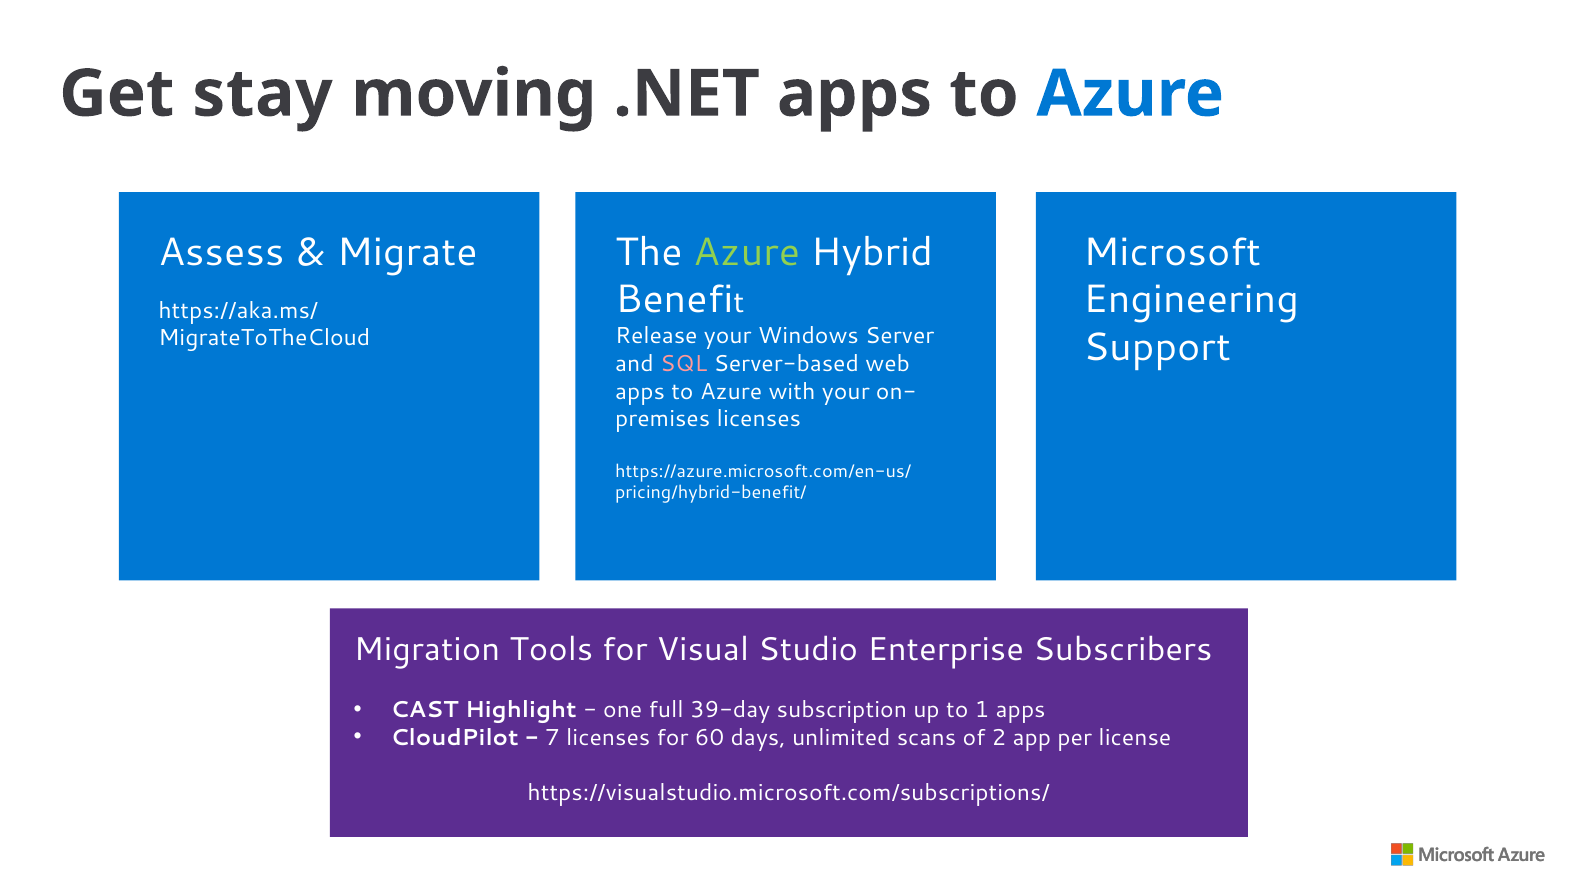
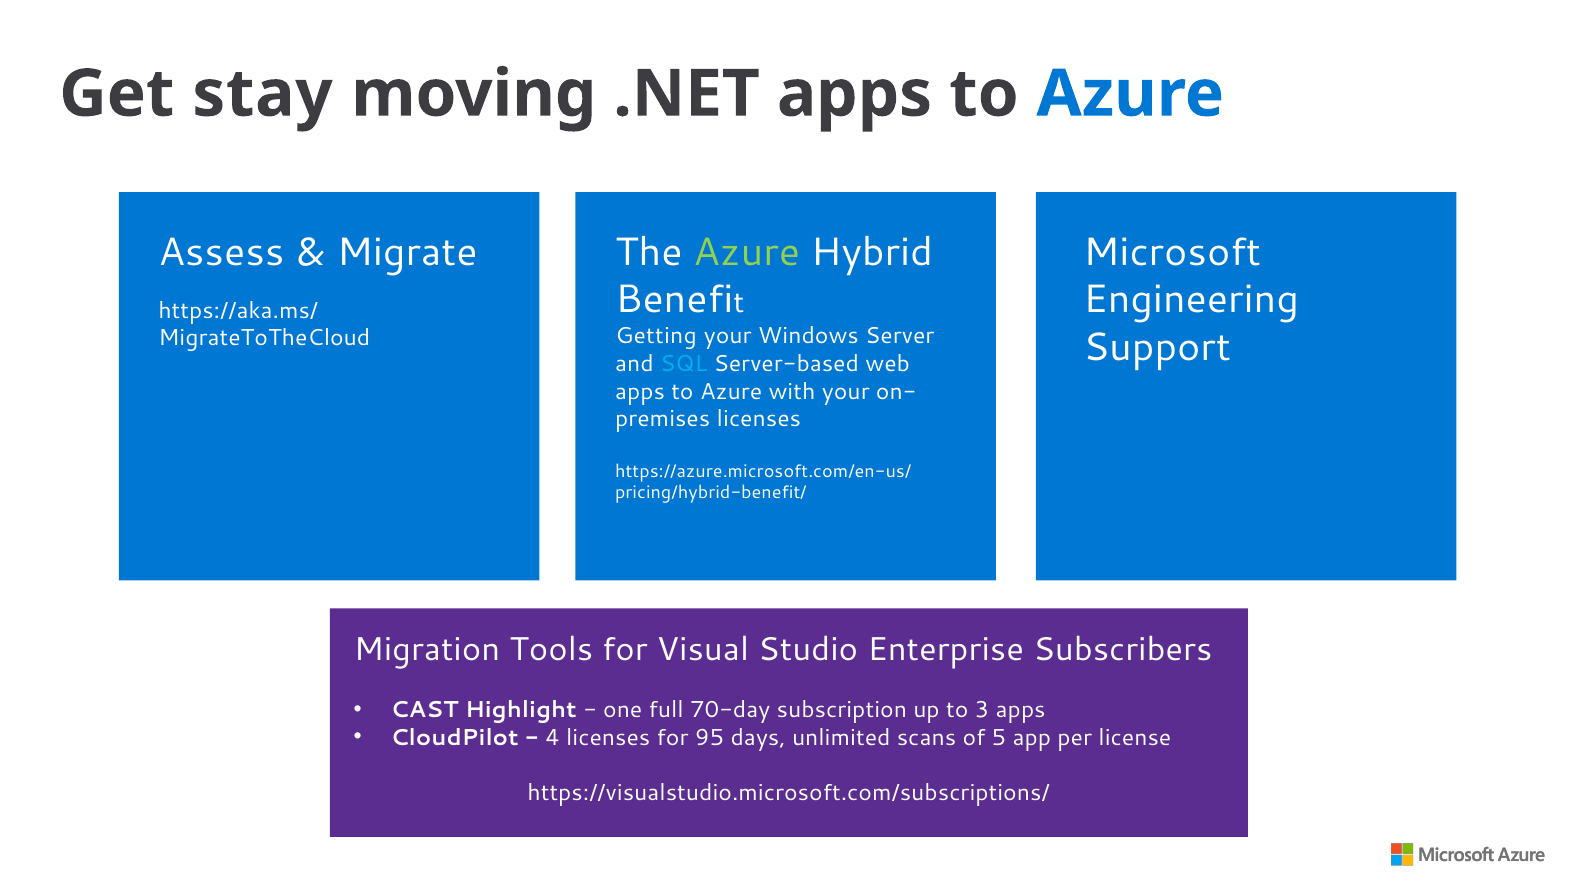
Release: Release -> Getting (656, 336)
SQL colour: pink -> light blue (684, 364)
39-day: 39-day -> 70-day (730, 710)
1: 1 -> 3 (982, 710)
7: 7 -> 4 (552, 737)
60: 60 -> 95 (709, 737)
2: 2 -> 5 (999, 737)
